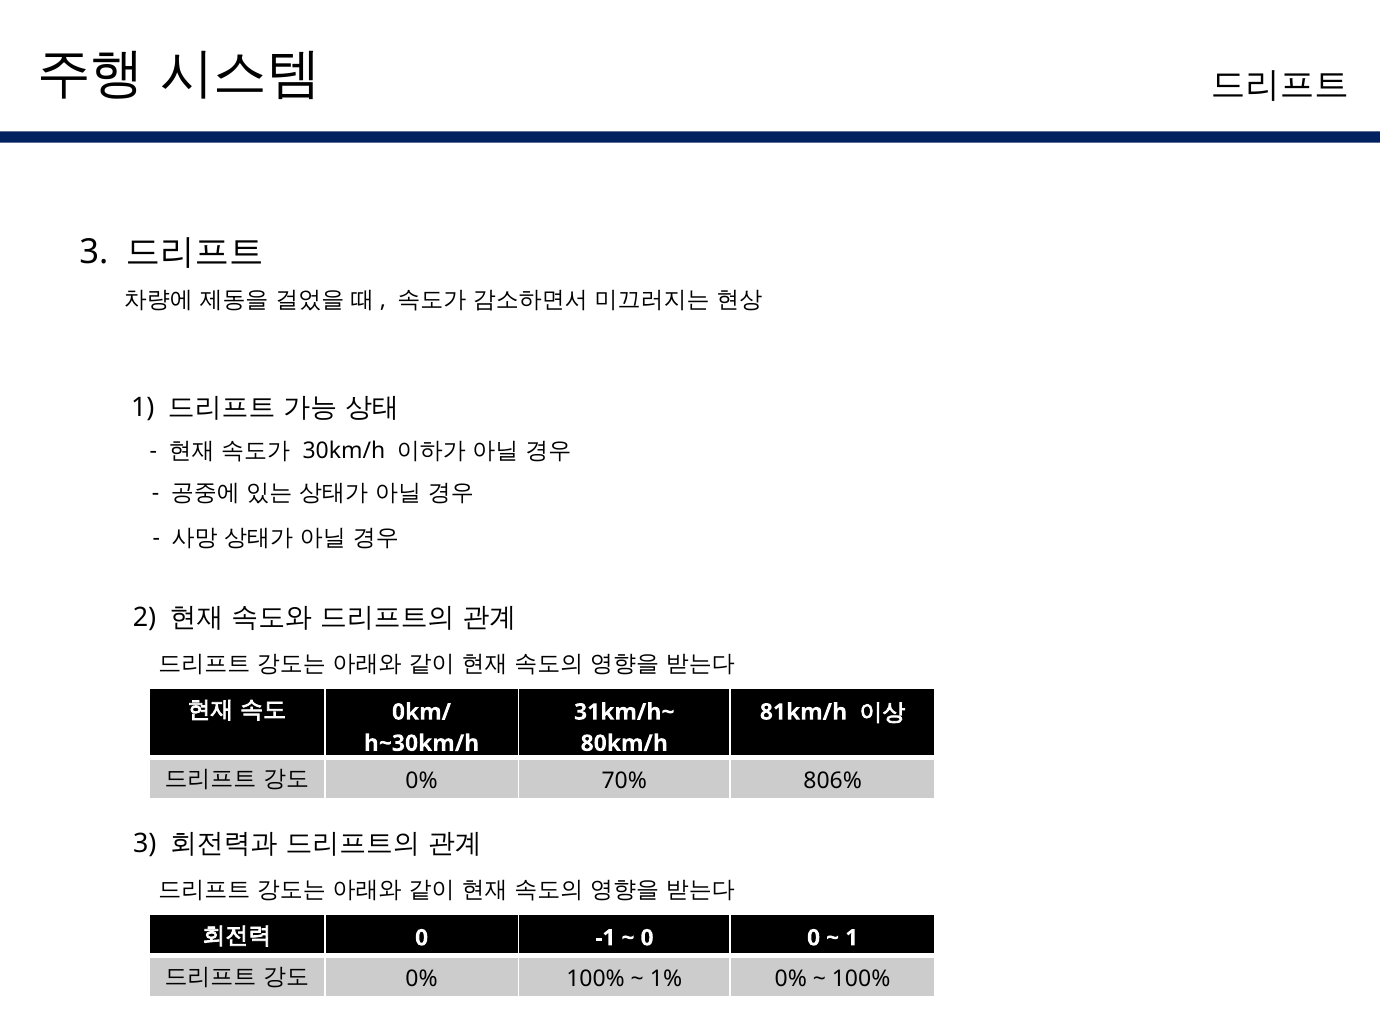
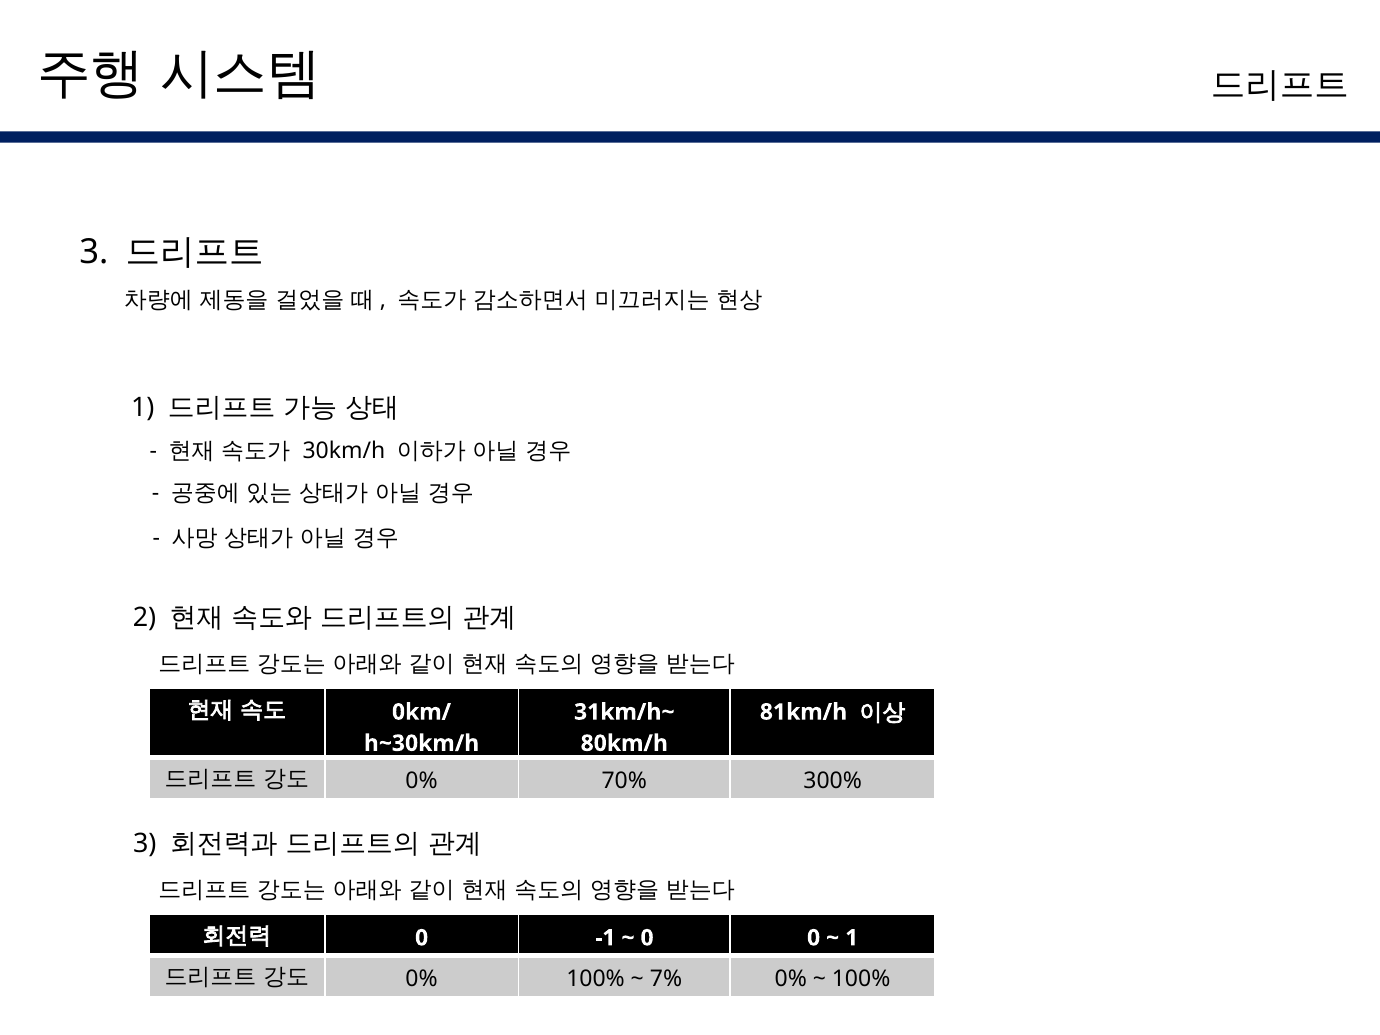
806%: 806% -> 300% (833, 781)
1%: 1% -> 7% (666, 979)
